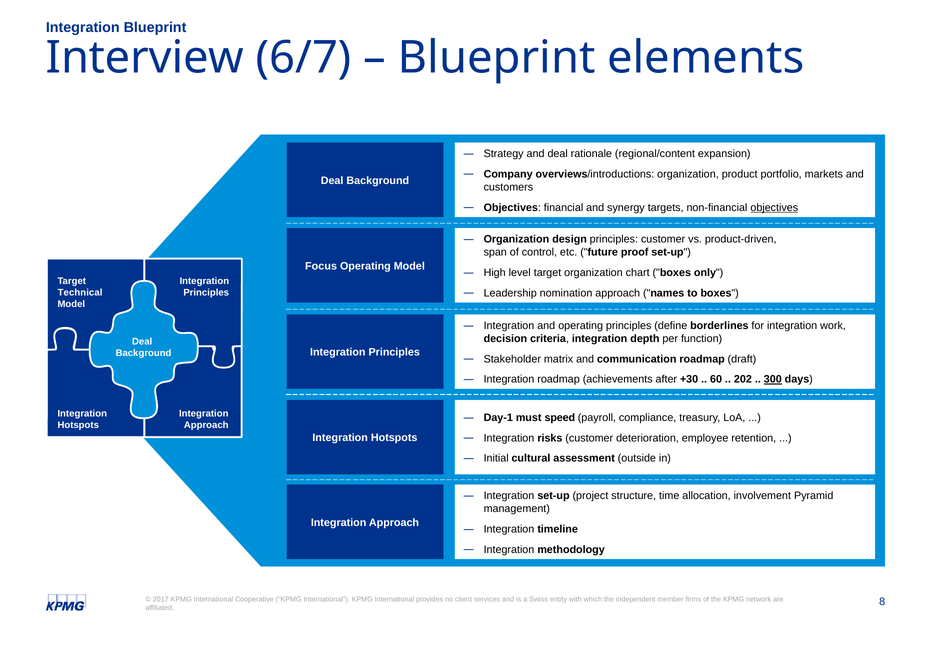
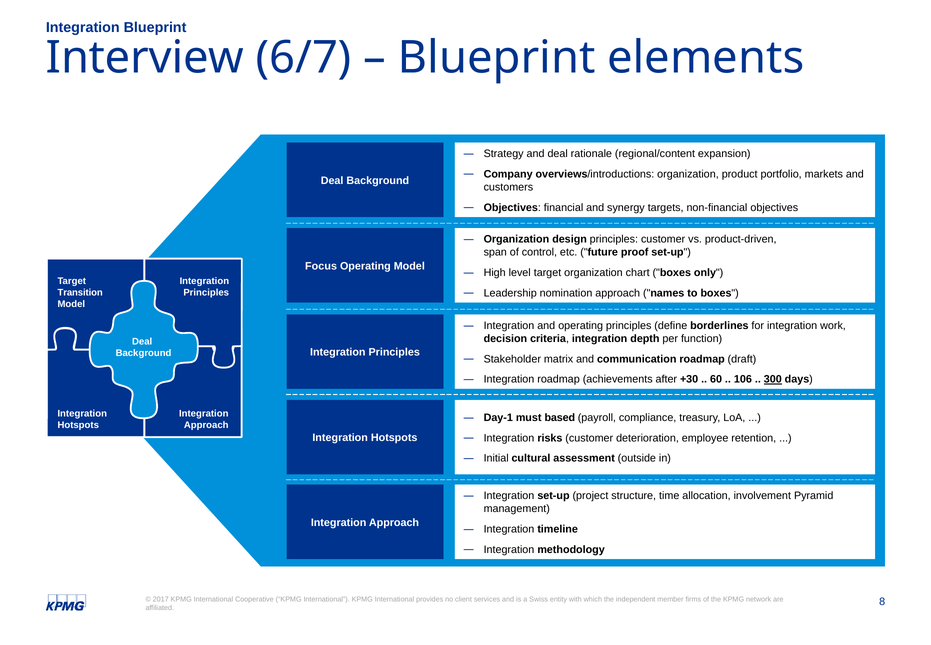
objectives underline: present -> none (774, 207)
Technical: Technical -> Transition (80, 292)
202: 202 -> 106 (743, 379)
speed: speed -> based (560, 417)
